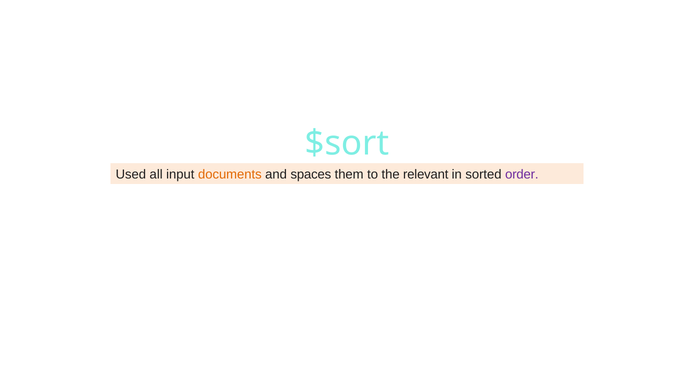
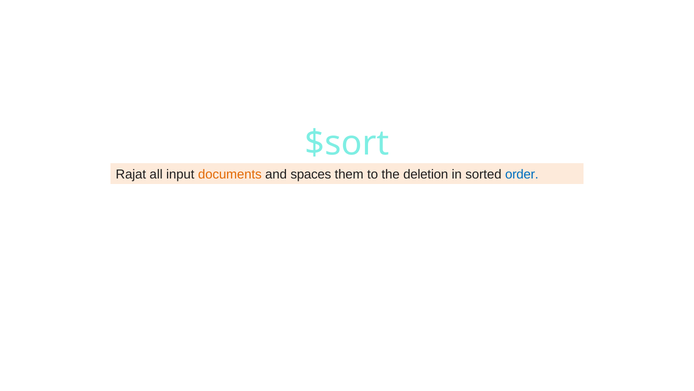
Used: Used -> Rajat (131, 174)
relevant: relevant -> deletion (426, 174)
order colour: purple -> blue (522, 174)
